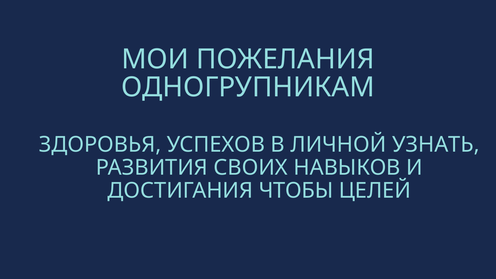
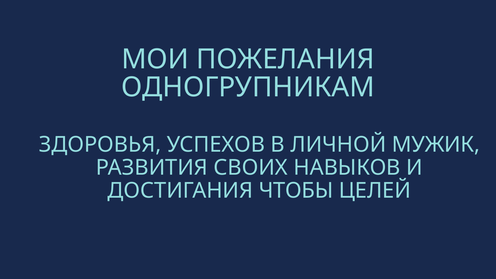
УЗНАТЬ: УЗНАТЬ -> МУЖИК (436, 145)
